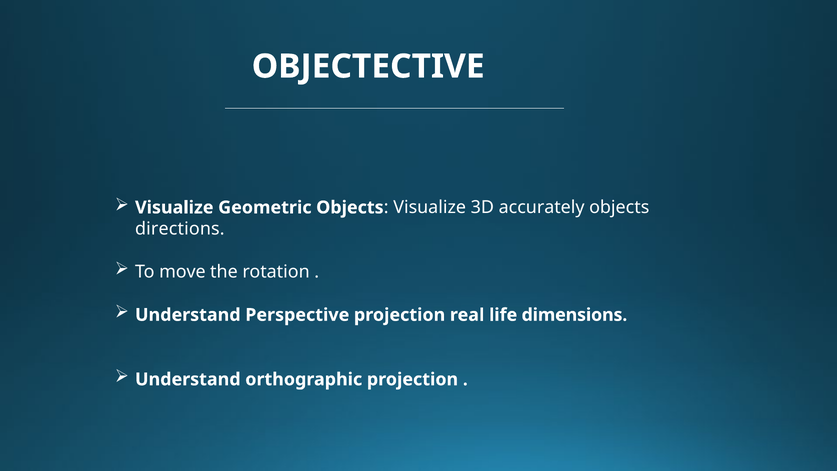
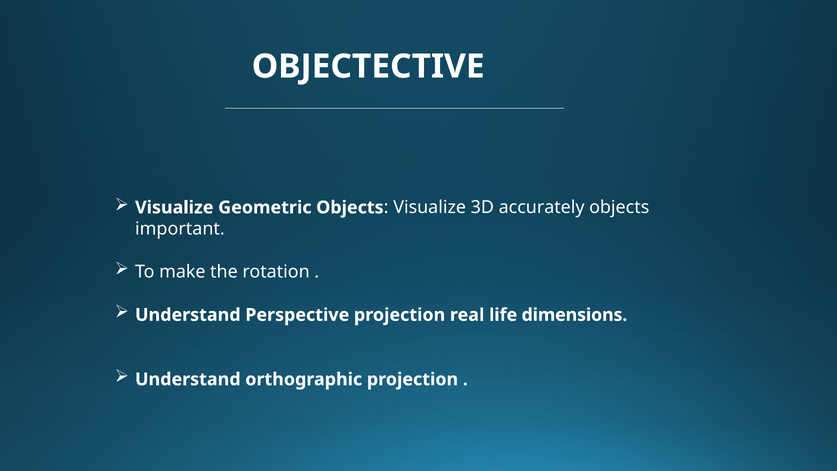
directions: directions -> important (180, 229)
move: move -> make (182, 272)
